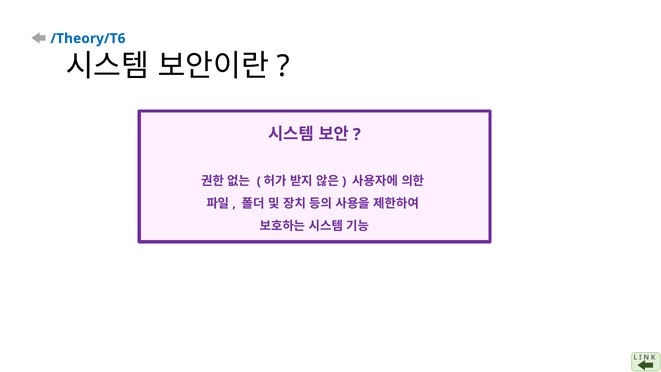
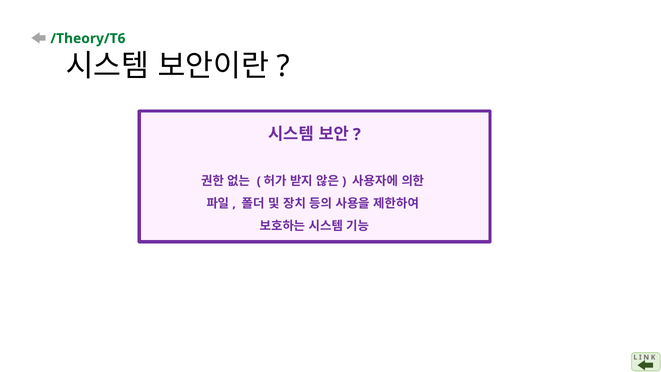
/Theory/T6 colour: blue -> green (88, 38)
